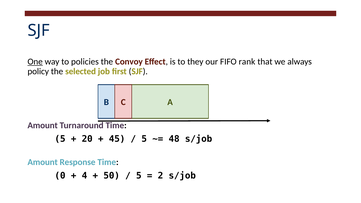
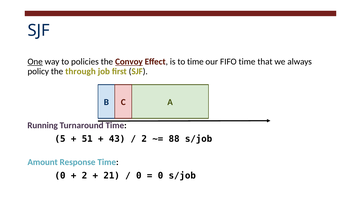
Convoy underline: none -> present (129, 62)
to they: they -> time (195, 62)
FIFO rank: rank -> time (247, 62)
selected: selected -> through (81, 71)
Amount: Amount -> Running (43, 125)
20: 20 -> 51 (87, 139)
45: 45 -> 43 (117, 139)
5: 5 -> 2 (144, 139)
48: 48 -> 88 (174, 139)
4: 4 -> 2 (84, 176)
50: 50 -> 21 (112, 176)
5: 5 -> 0 (139, 176)
2: 2 -> 0 (161, 176)
